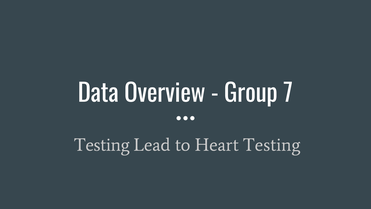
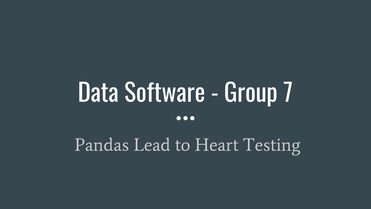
Overview: Overview -> Software (165, 94)
Testing: Testing -> Pandas (102, 145)
